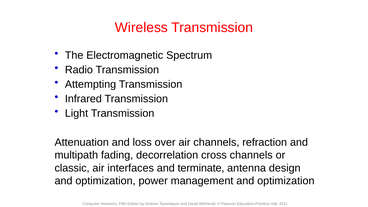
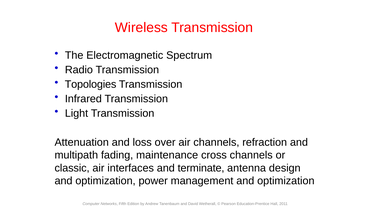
Attempting: Attempting -> Topologies (91, 84)
decorrelation: decorrelation -> maintenance (167, 155)
